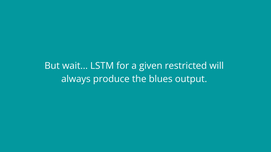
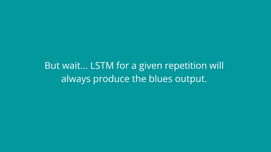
restricted: restricted -> repetition (186, 66)
